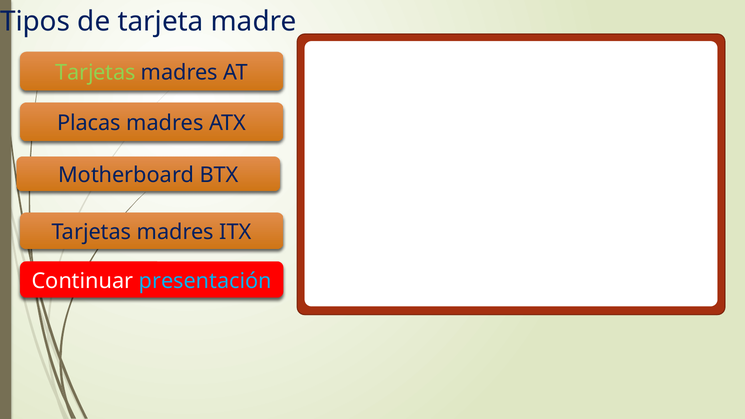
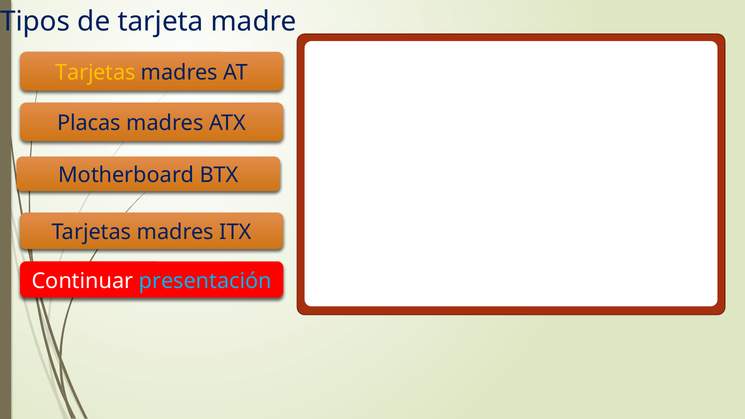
Tarjetas colour: light green -> yellow (95, 73)
